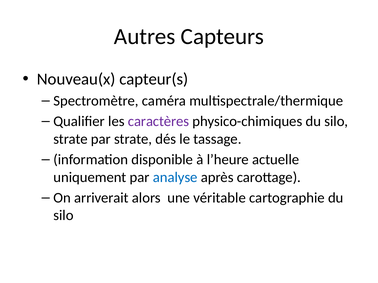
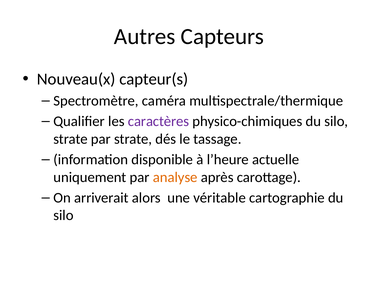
analyse colour: blue -> orange (175, 177)
